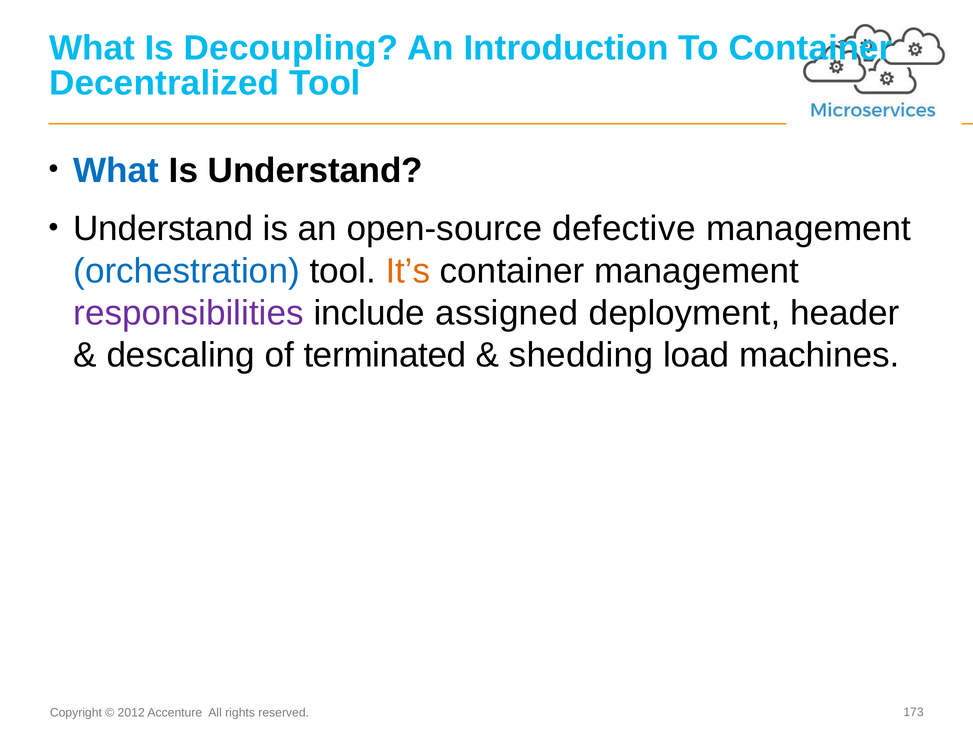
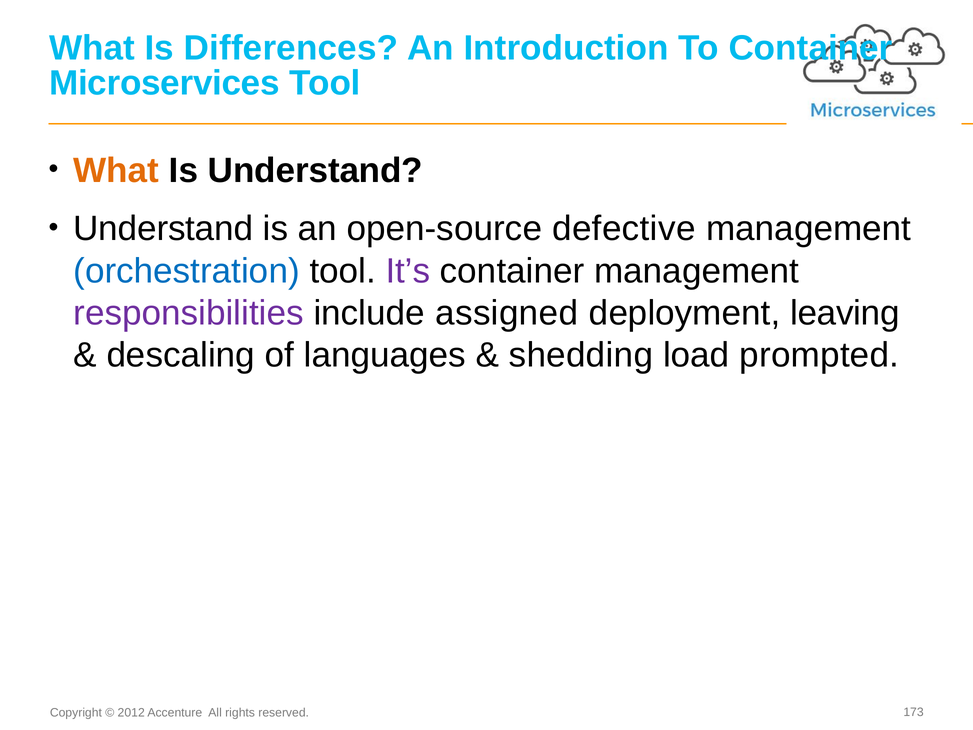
Decoupling: Decoupling -> Differences (291, 48)
Decentralized: Decentralized -> Microservices (164, 83)
What colour: blue -> orange (116, 170)
It’s colour: orange -> purple (408, 271)
header: header -> leaving (845, 313)
terminated: terminated -> languages (385, 355)
machines: machines -> prompted (819, 355)
